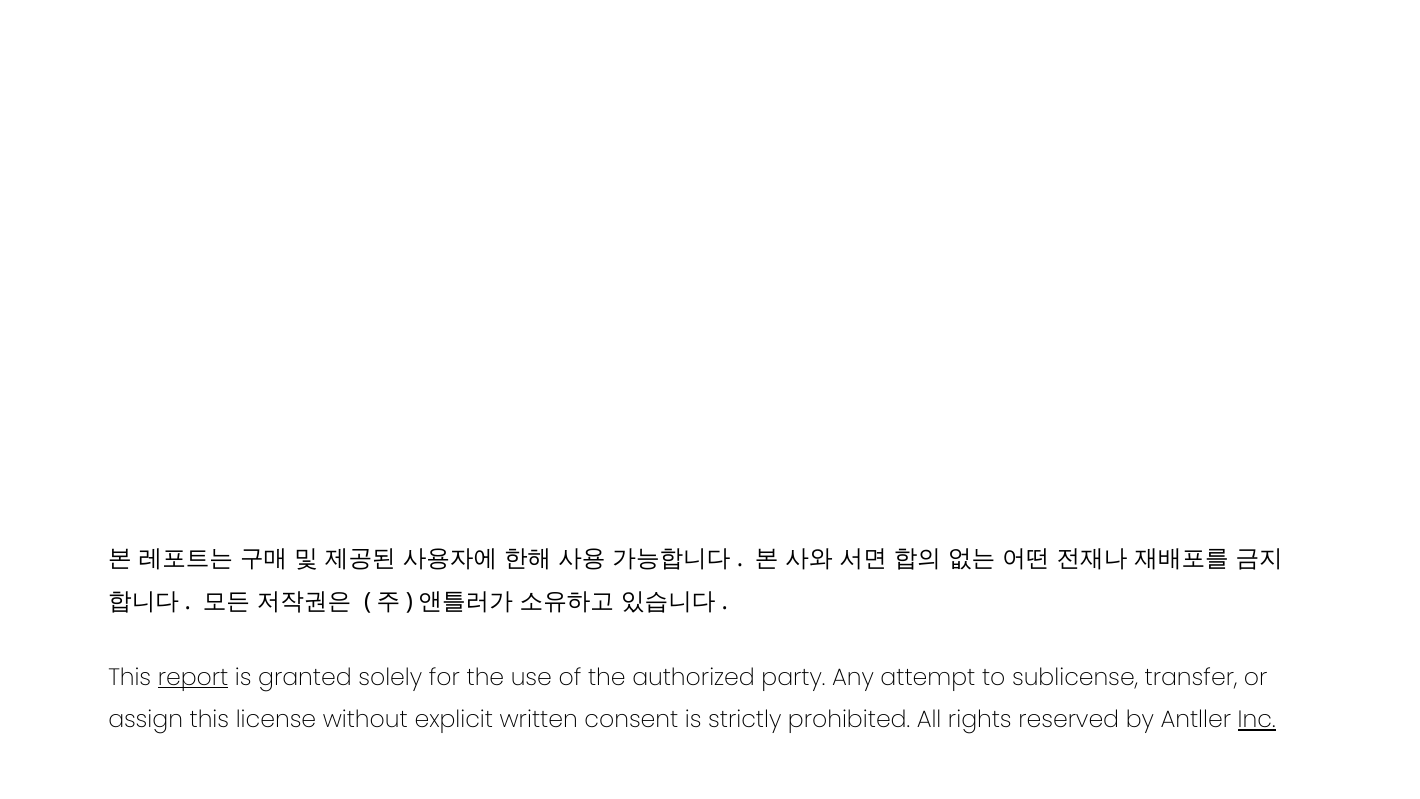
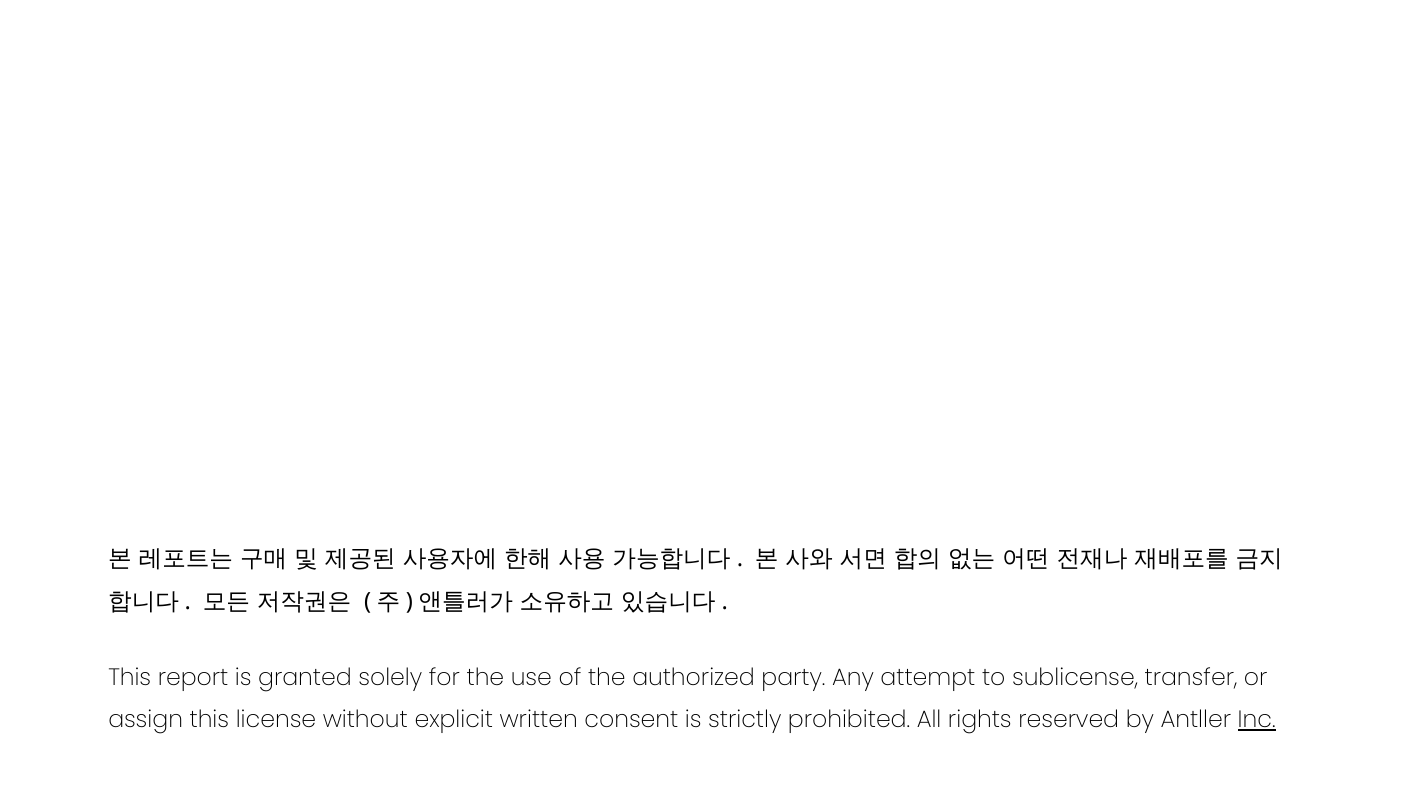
report underline: present -> none (193, 677)
